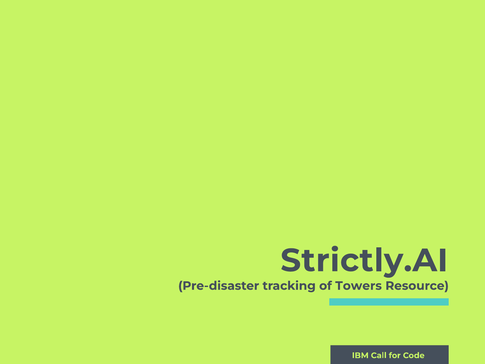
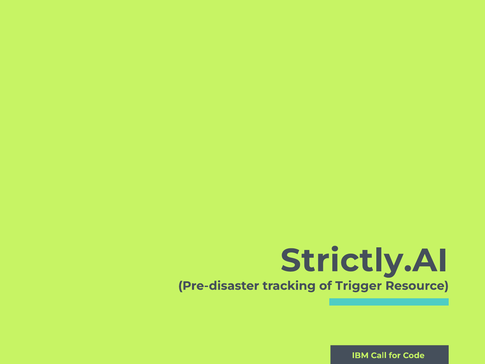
Towers: Towers -> Trigger (359, 286)
